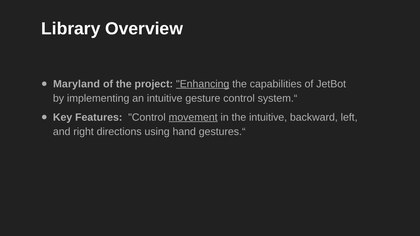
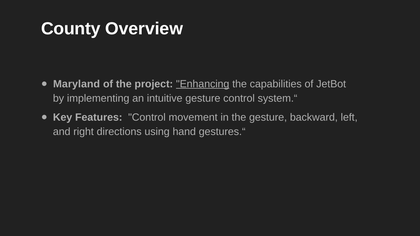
Library: Library -> County (71, 29)
movement underline: present -> none (193, 117)
the intuitive: intuitive -> gesture (268, 117)
